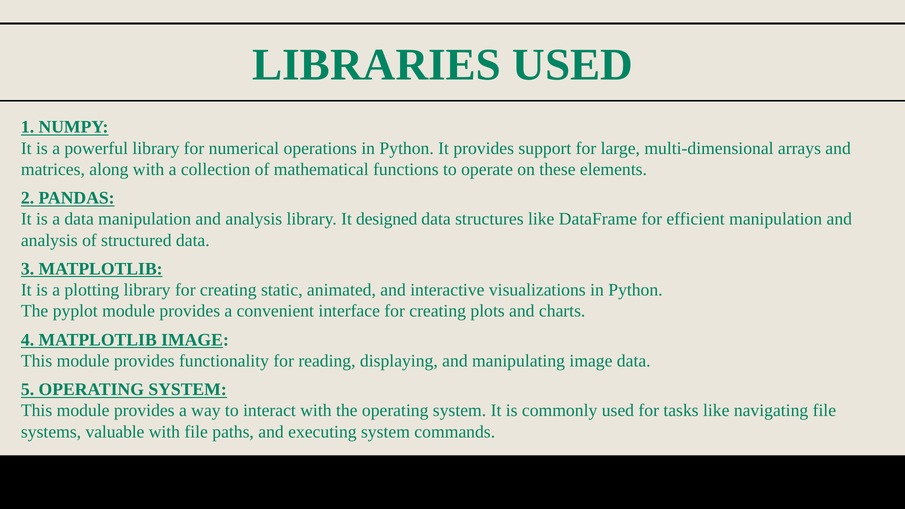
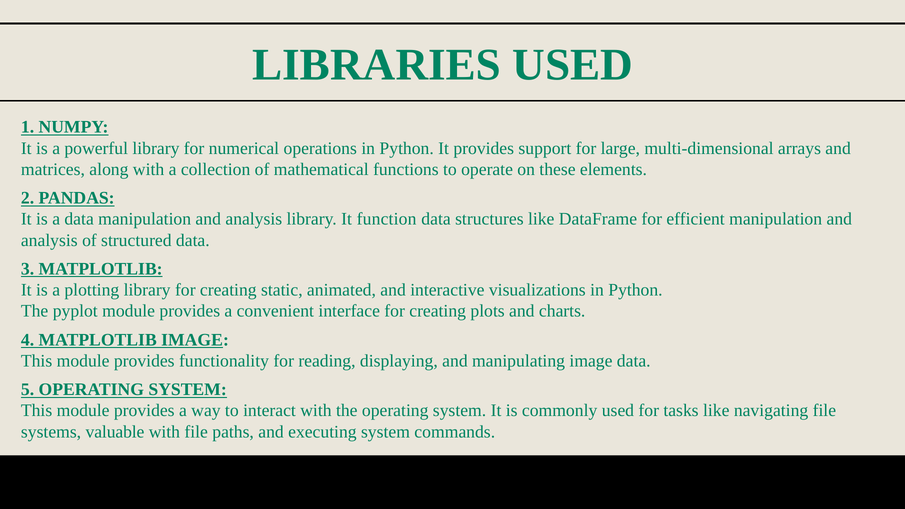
designed: designed -> function (387, 219)
